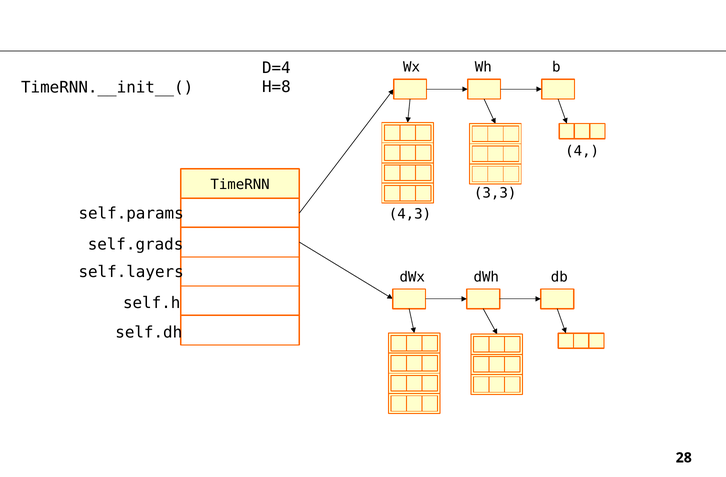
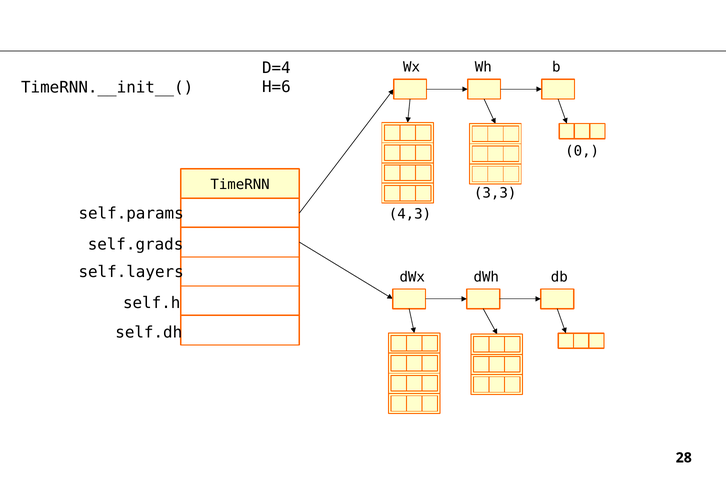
H=8: H=8 -> H=6 (276, 87)
4: 4 -> 0 (582, 151)
